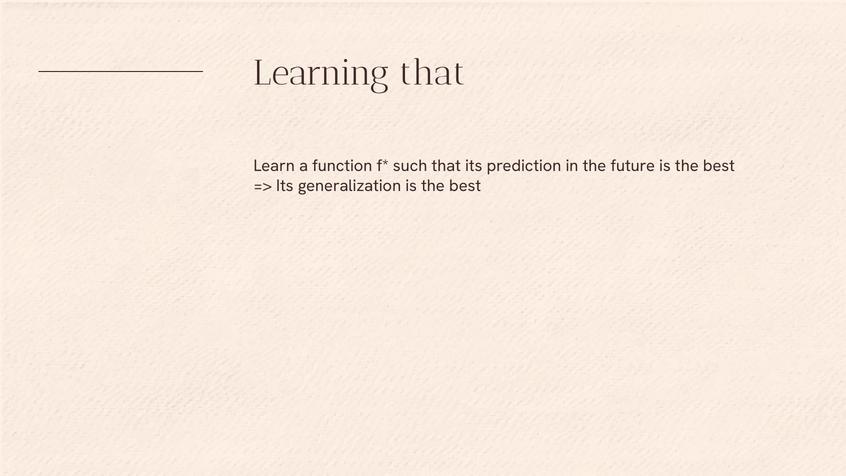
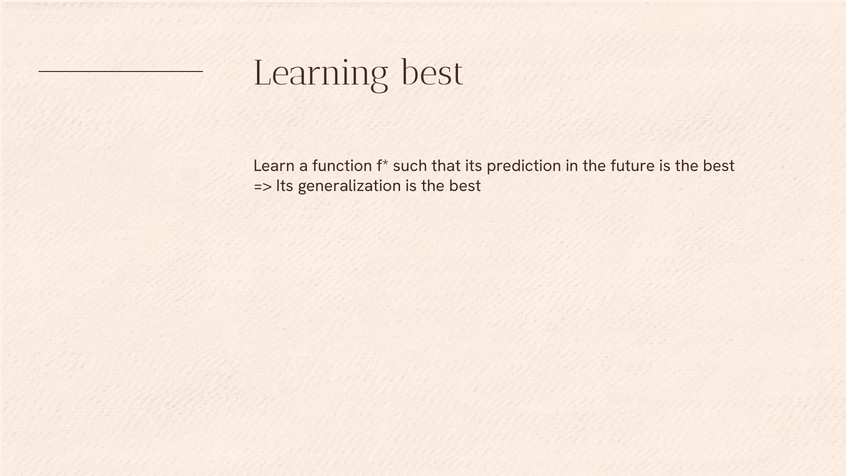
Learning that: that -> best (433, 73)
